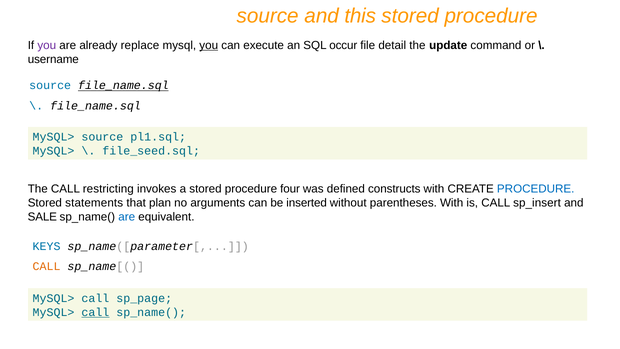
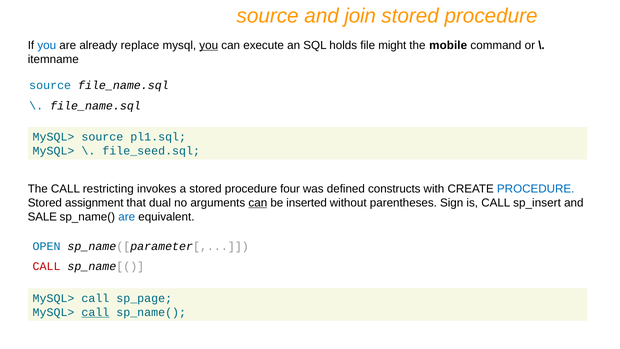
this: this -> join (360, 16)
you colour: purple -> blue (47, 45)
occur: occur -> holds (343, 45)
detail: detail -> might (392, 45)
update: update -> mobile (448, 45)
username: username -> itemname (53, 59)
file_name.sql underline: present -> none (123, 86)
statements: statements -> assignment (94, 203)
plan: plan -> dual (160, 203)
can underline: none -> present (258, 203)
parentheses With: With -> Sign (452, 203)
KEYS: KEYS -> OPEN (47, 246)
CALL colour: orange -> red (47, 266)
